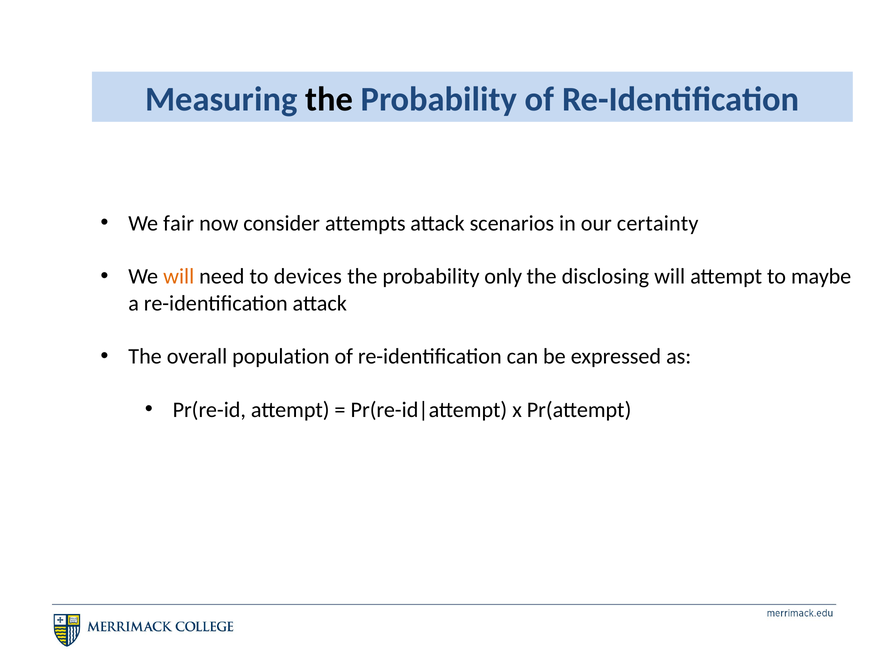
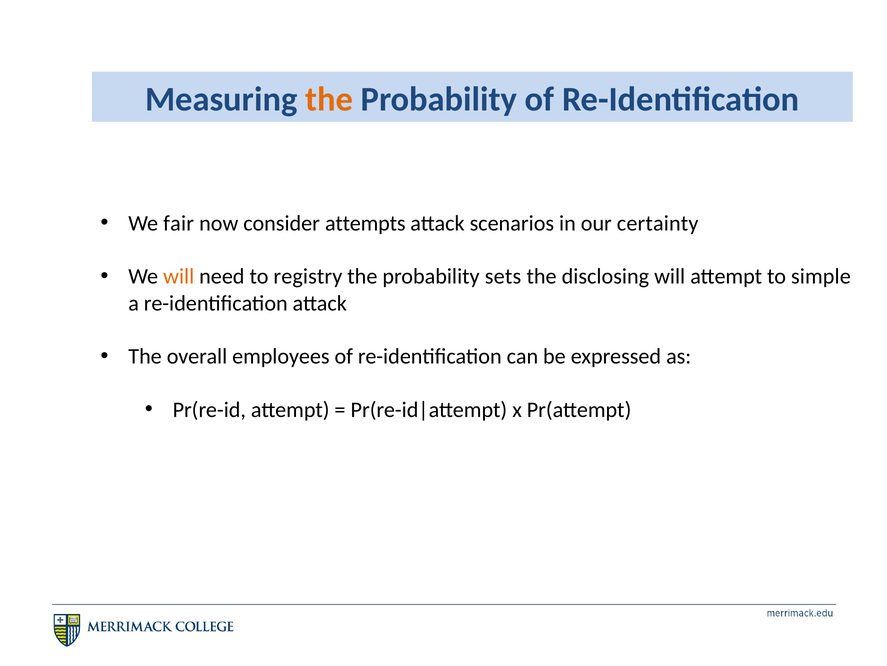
the colour: black -> orange (329, 99)
devices: devices -> registry (308, 276)
only: only -> sets (503, 276)
maybe: maybe -> simple (821, 276)
population: population -> employees (281, 356)
